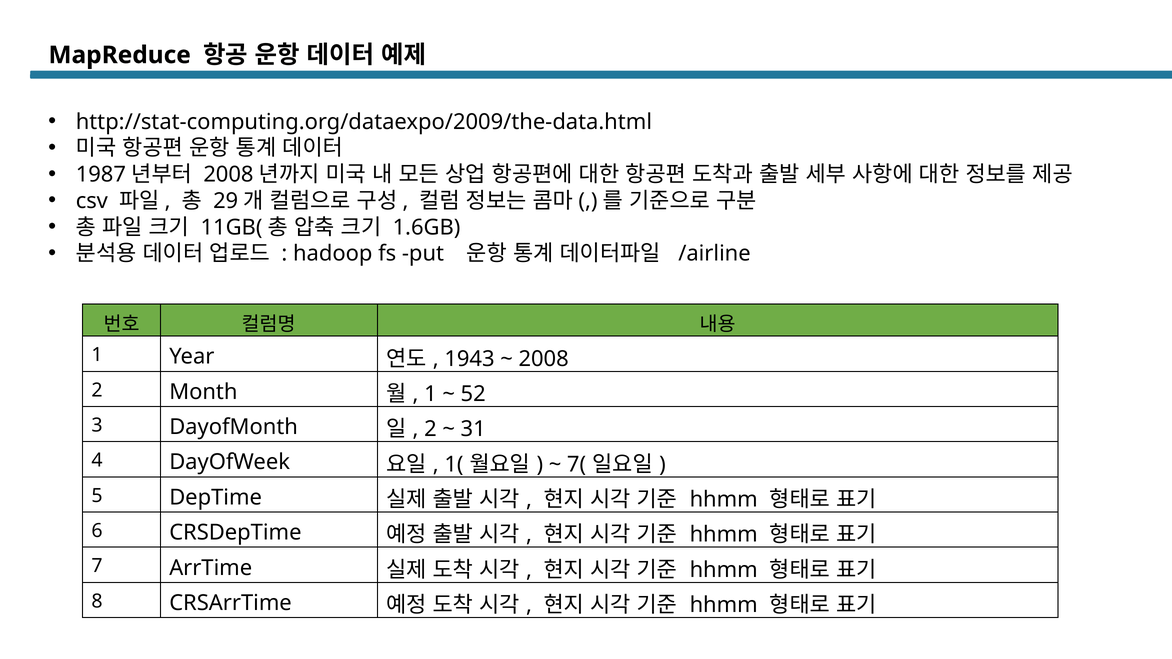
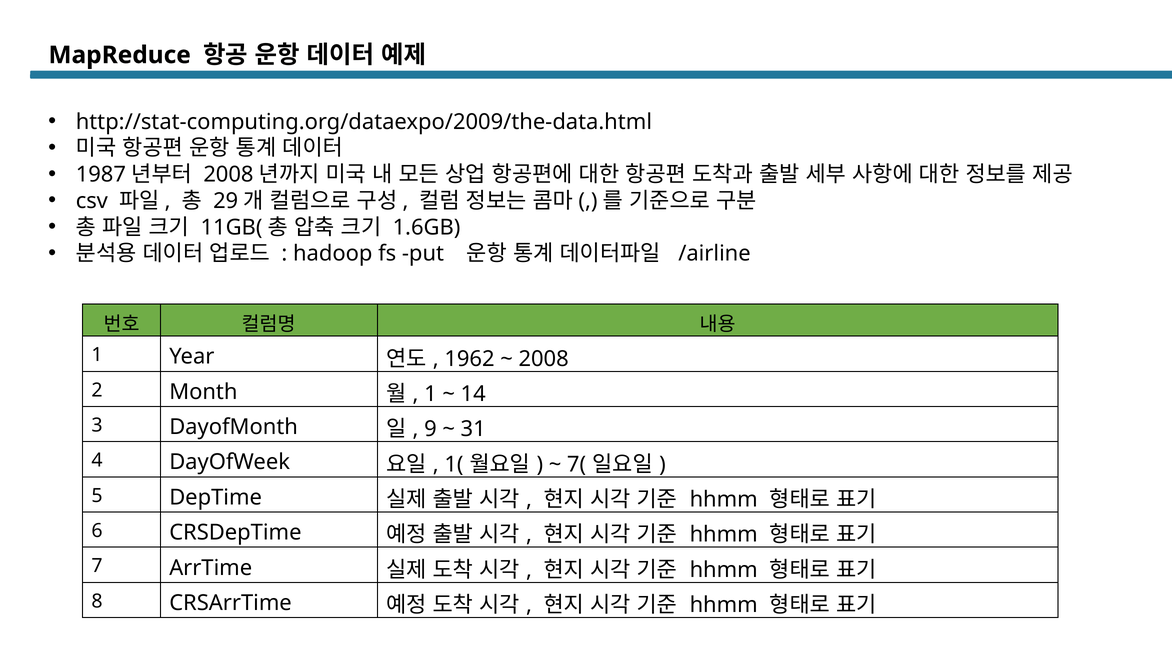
1943: 1943 -> 1962 (469, 359)
52: 52 -> 14 (473, 394)
2: 2 -> 9 (430, 429)
